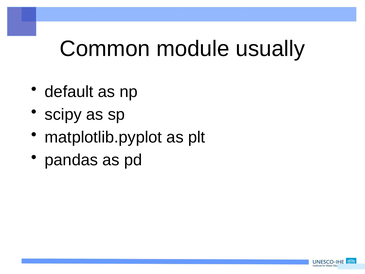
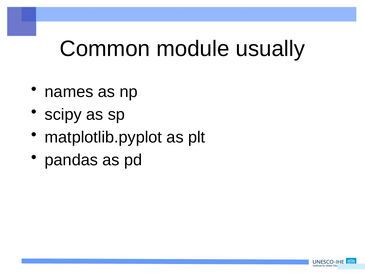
default: default -> names (69, 92)
